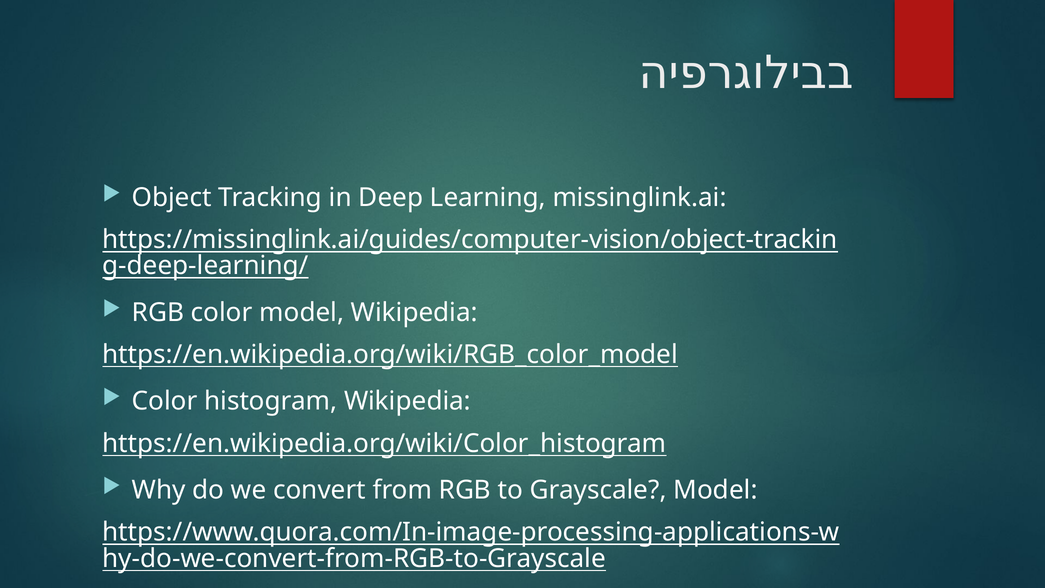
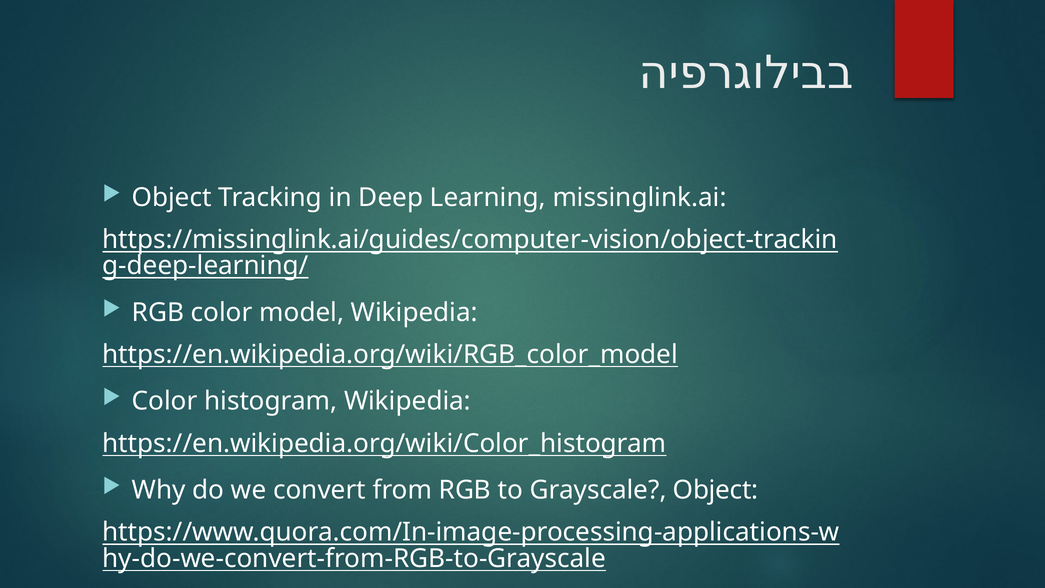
Grayscale Model: Model -> Object (716, 490)
